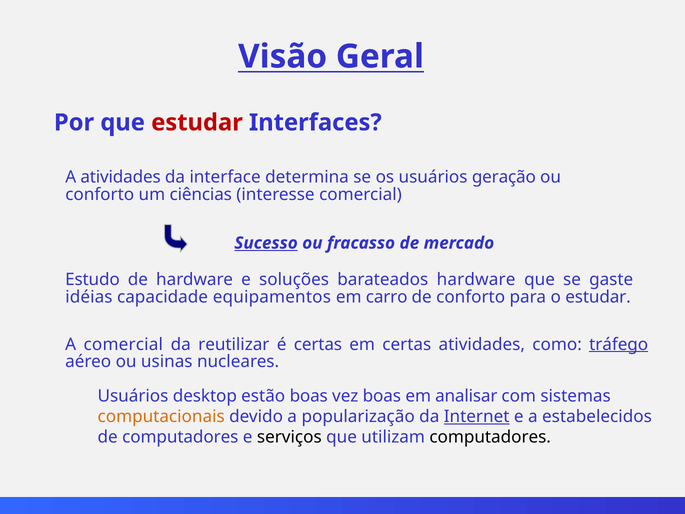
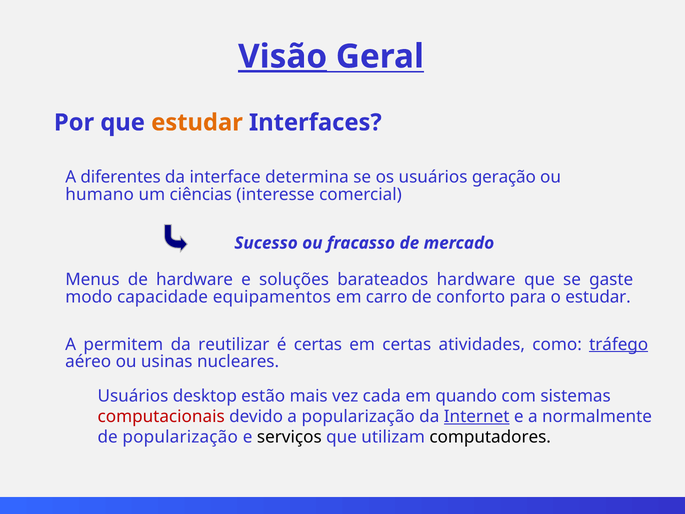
Visão underline: none -> present (283, 57)
estudar colour: red -> orange (197, 122)
A atividades: atividades -> diferentes (121, 177)
conforto: conforto -> humano (100, 194)
Sucesso underline: present -> none (266, 243)
Estudo: Estudo -> Menus (92, 279)
idéias: idéias -> modo (89, 297)
A comercial: comercial -> permitem (123, 344)
estão boas: boas -> mais (309, 396)
vez boas: boas -> cada (382, 396)
analisar: analisar -> quando (466, 396)
computacionais colour: orange -> red (161, 416)
estabelecidos: estabelecidos -> normalmente (597, 416)
de computadores: computadores -> popularização (180, 437)
